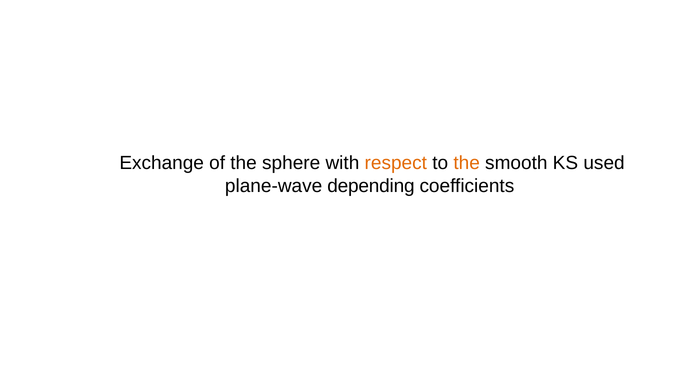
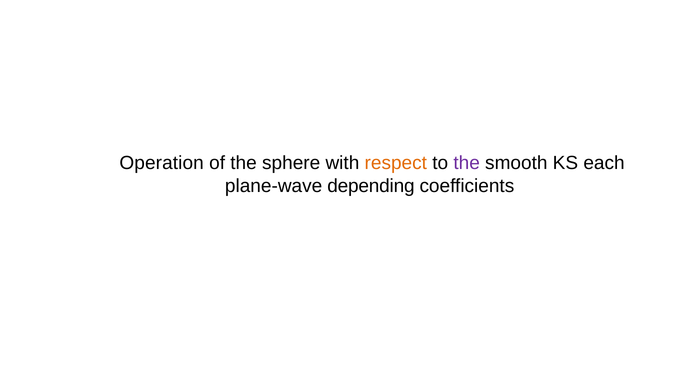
Exchange: Exchange -> Operation (162, 163)
the colour: orange -> purple (467, 163)
used: used -> each (604, 163)
